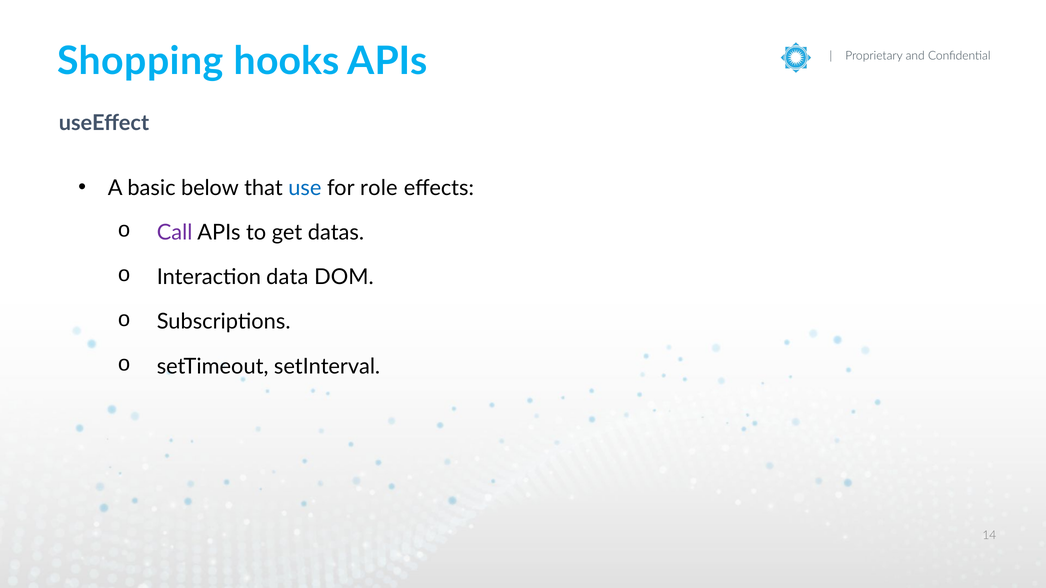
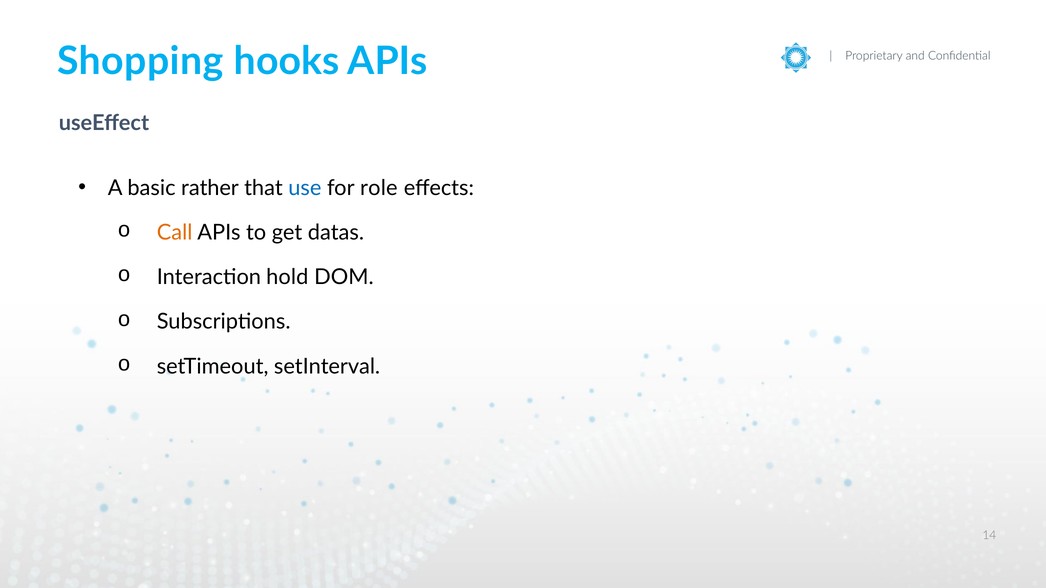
below: below -> rather (210, 188)
Call colour: purple -> orange (175, 233)
data: data -> hold (287, 277)
